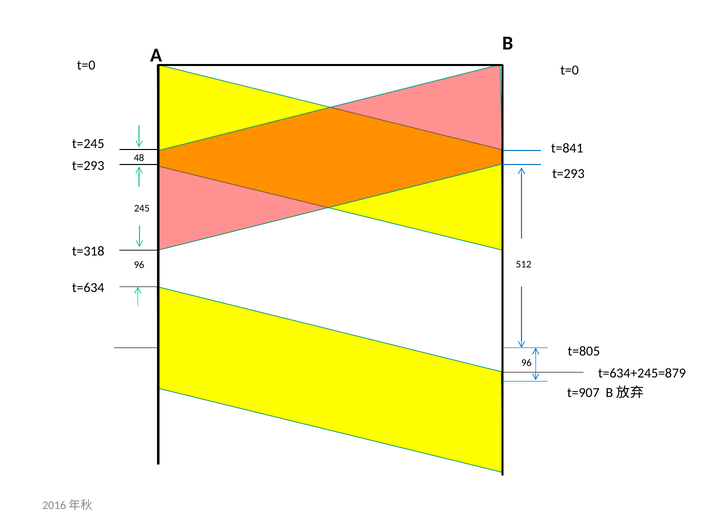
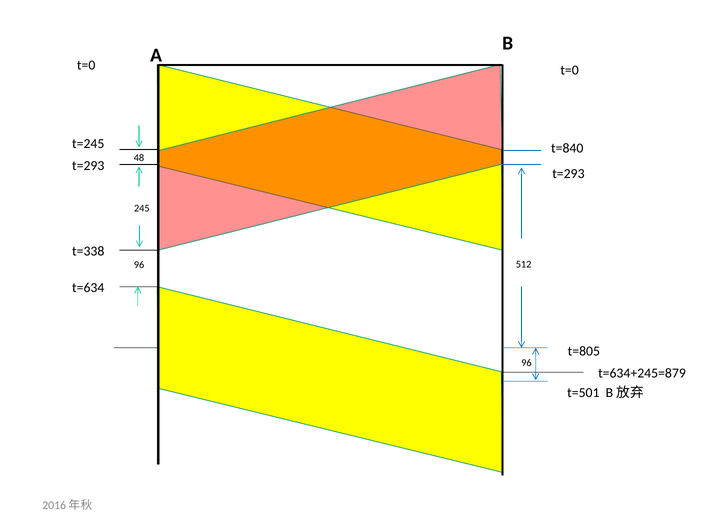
t=841: t=841 -> t=840 (567, 148)
t=318: t=318 -> t=338 (88, 251)
t=907: t=907 -> t=501 (583, 393)
